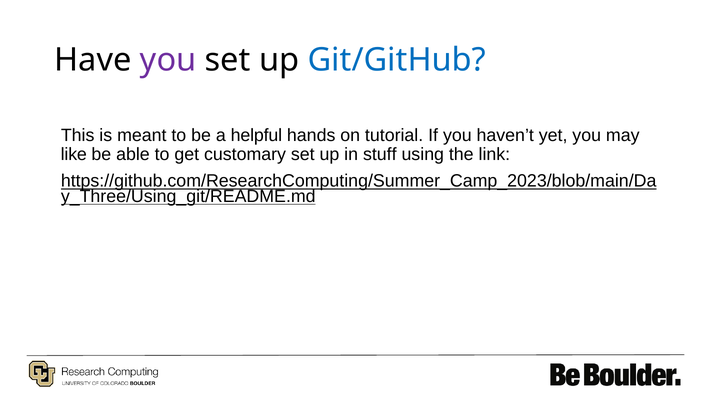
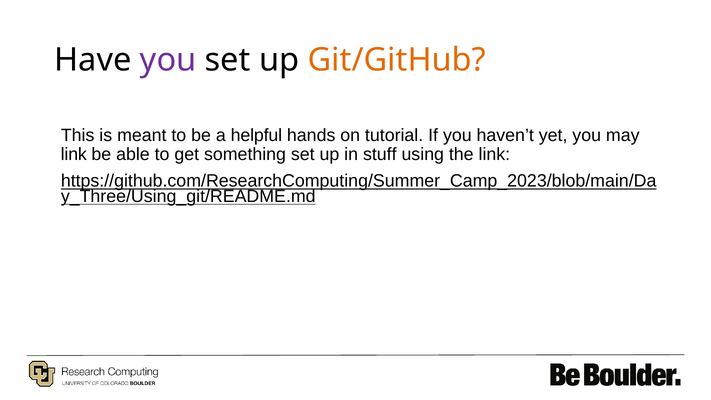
Git/GitHub colour: blue -> orange (397, 60)
like: like -> link (74, 154)
customary: customary -> something (245, 154)
